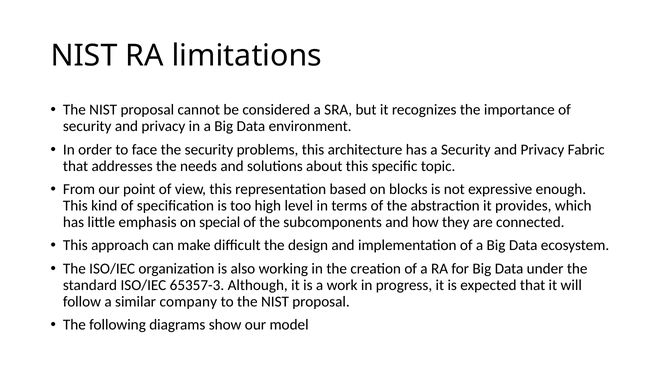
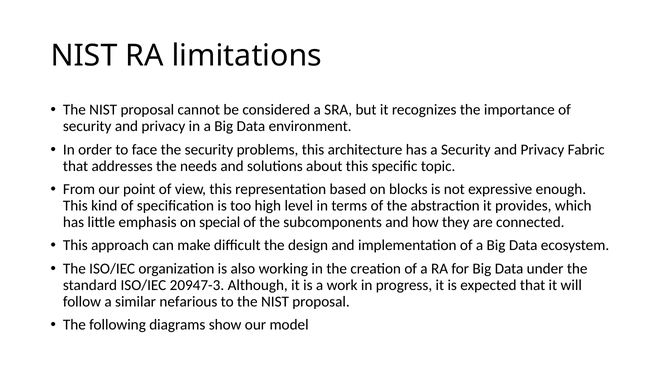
65357-3: 65357-3 -> 20947-3 (197, 285)
company: company -> nefarious (188, 302)
